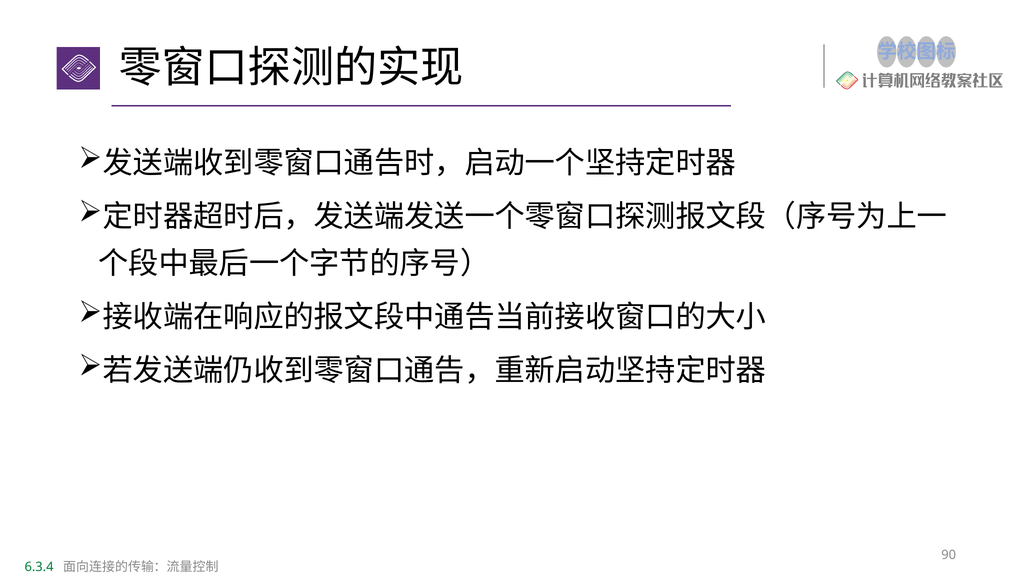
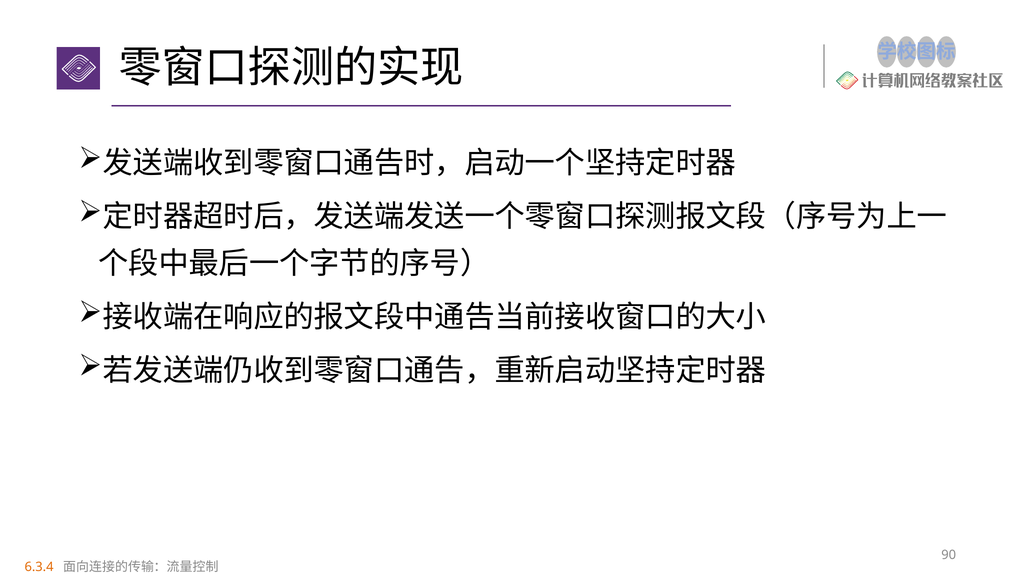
6.3.4 colour: green -> orange (39, 567)
